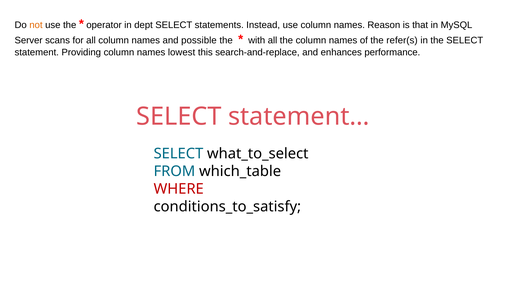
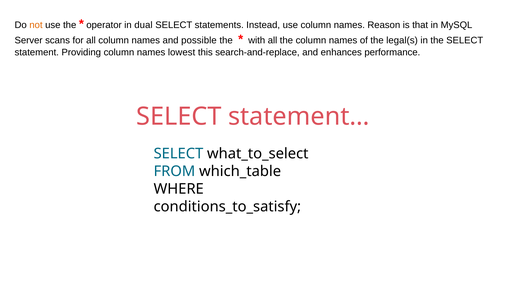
dept: dept -> dual (143, 25)
refer(s: refer(s -> legal(s (402, 40)
WHERE colour: red -> black (179, 189)
